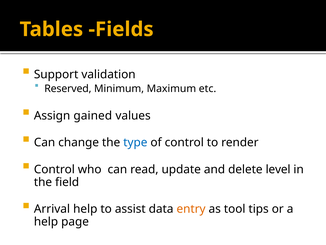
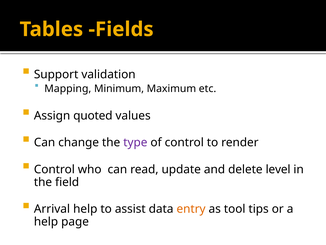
Reserved: Reserved -> Mapping (68, 89)
gained: gained -> quoted (93, 115)
type colour: blue -> purple (135, 142)
